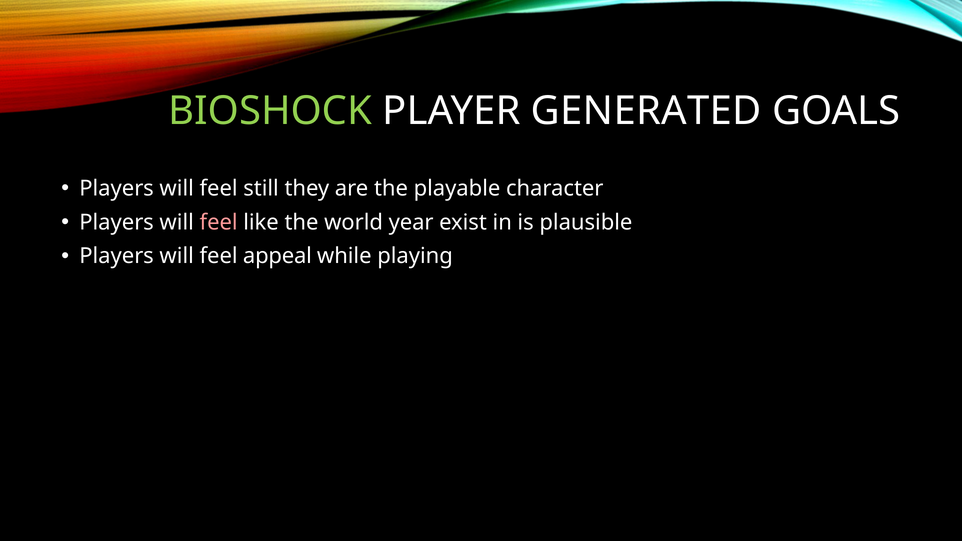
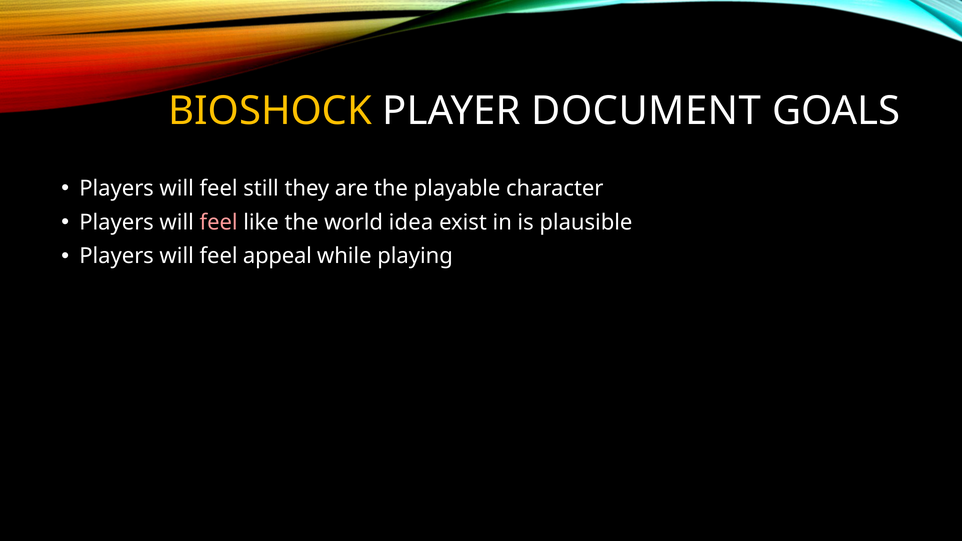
BIOSHOCK colour: light green -> yellow (270, 111)
GENERATED: GENERATED -> DOCUMENT (646, 111)
year: year -> idea (411, 222)
